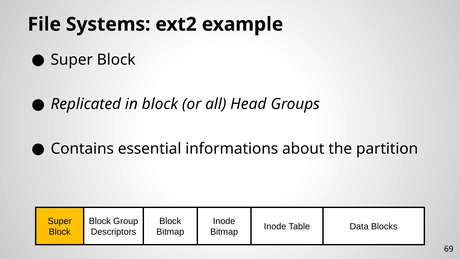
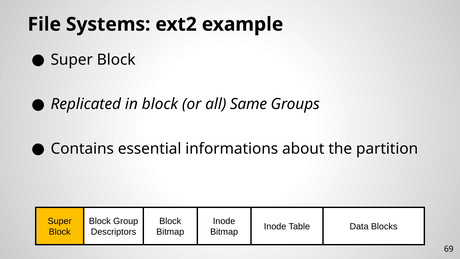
Head: Head -> Same (249, 104)
